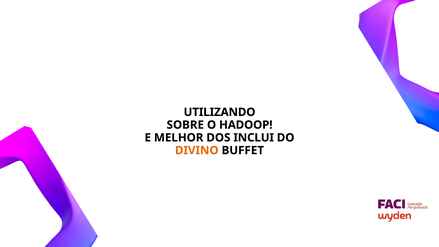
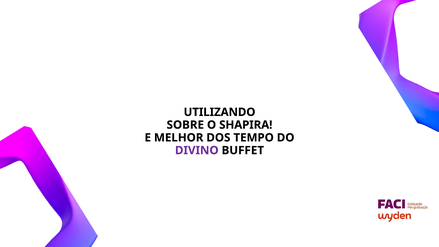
HADOOP: HADOOP -> SHAPIRA (246, 125)
INCLUI: INCLUI -> TEMPO (254, 138)
DIVINO colour: orange -> purple (197, 150)
